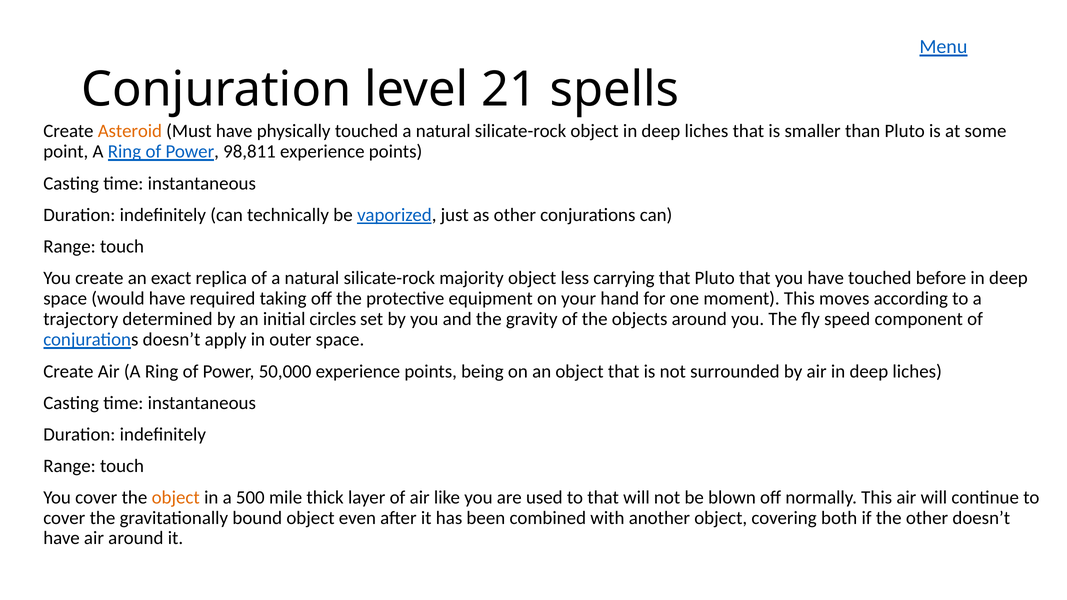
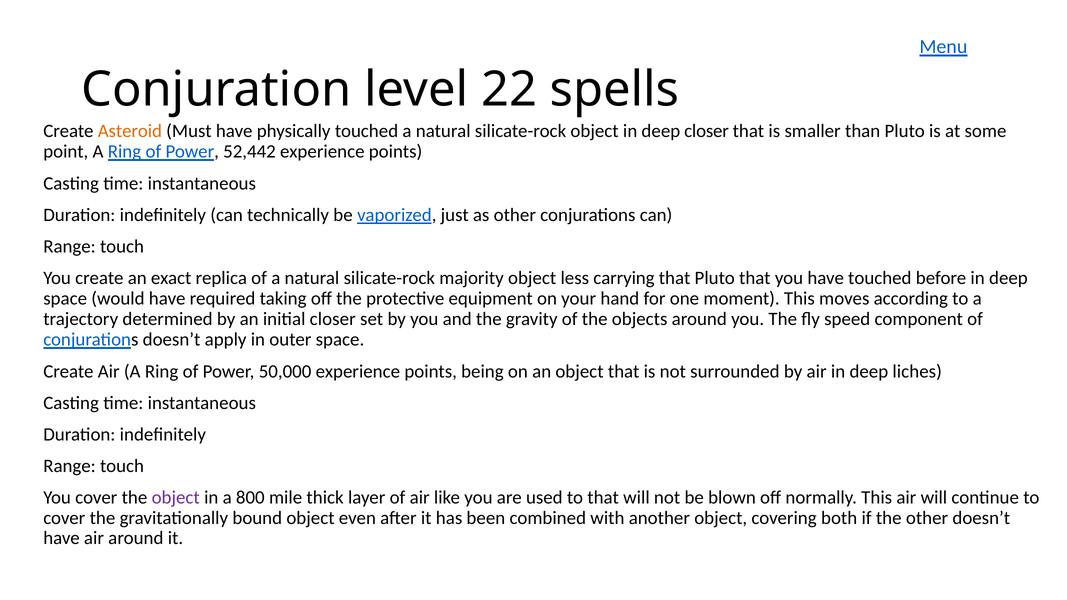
21: 21 -> 22 (509, 90)
object in deep liches: liches -> closer (707, 131)
98,811: 98,811 -> 52,442 (249, 152)
initial circles: circles -> closer (333, 319)
object colour: orange -> purple (176, 498)
500: 500 -> 800 (250, 498)
